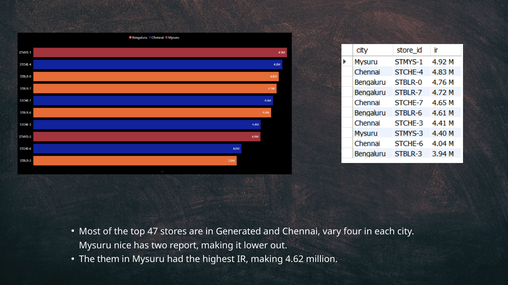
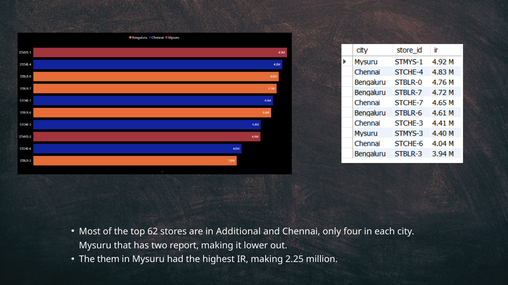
47: 47 -> 62 (153, 232)
Generated: Generated -> Additional (238, 232)
vary: vary -> only (332, 232)
nice: nice -> that (123, 246)
4.62: 4.62 -> 2.25 (294, 260)
